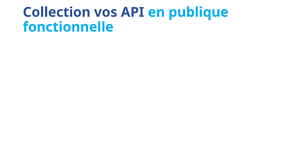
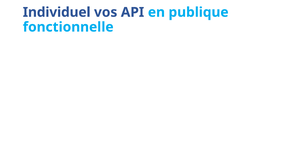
Collection: Collection -> Individuel (57, 12)
